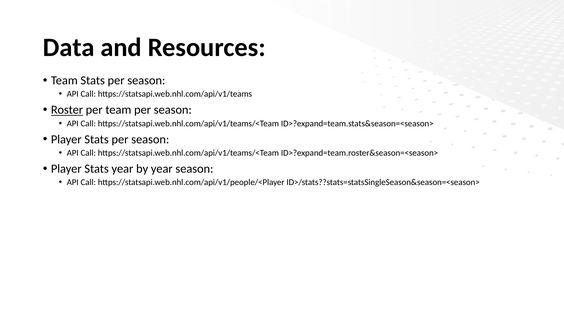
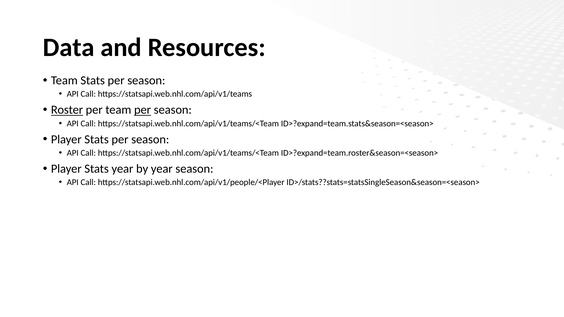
per underline: none -> present (143, 110)
